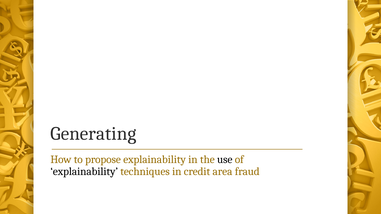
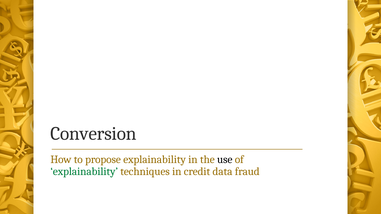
Generating: Generating -> Conversion (93, 134)
explainability colour: black -> green (84, 172)
area: area -> data (222, 172)
